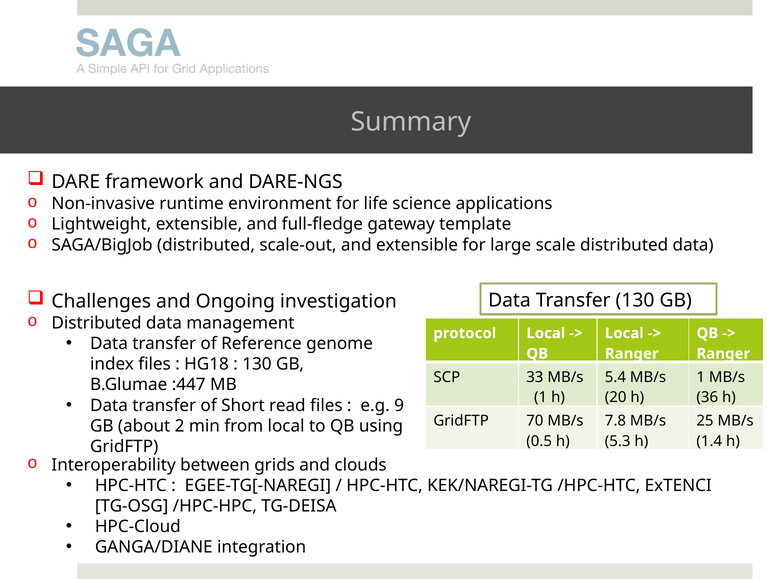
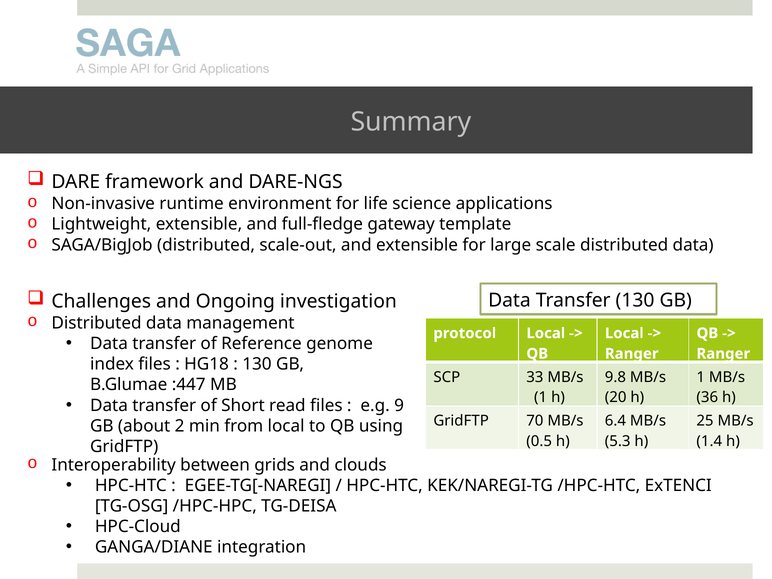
5.4: 5.4 -> 9.8 (615, 377)
7.8: 7.8 -> 6.4 (615, 421)
